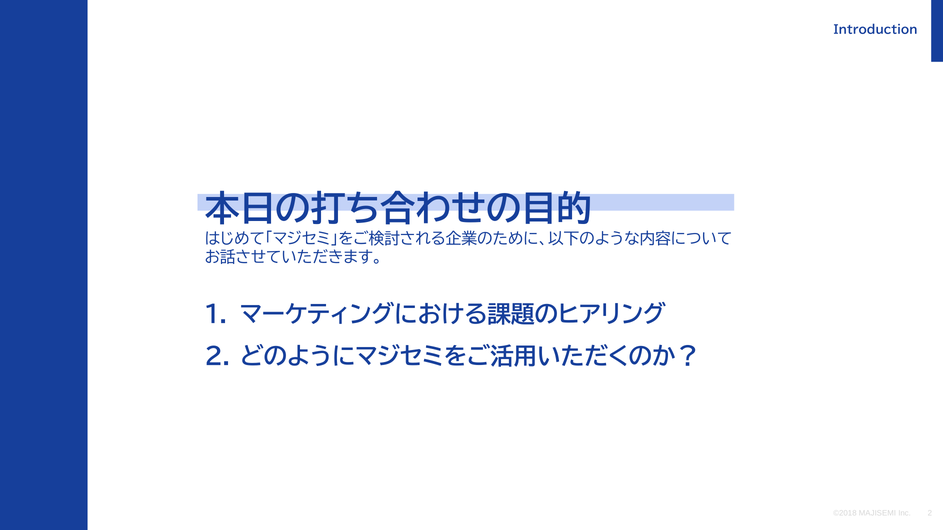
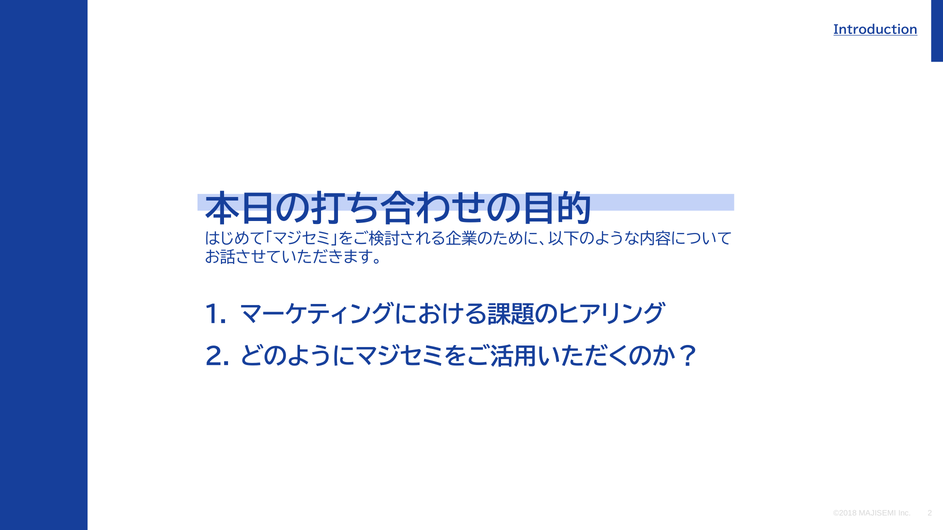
Introduction underline: none -> present (876, 30)
